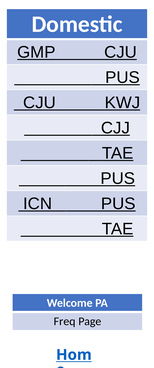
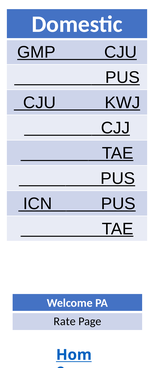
Freq: Freq -> Rate (65, 322)
